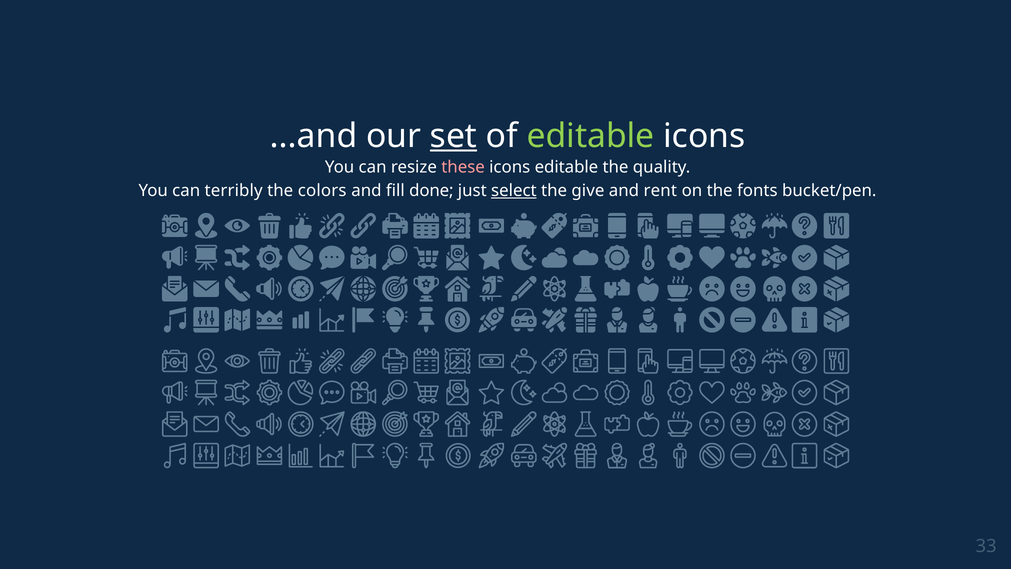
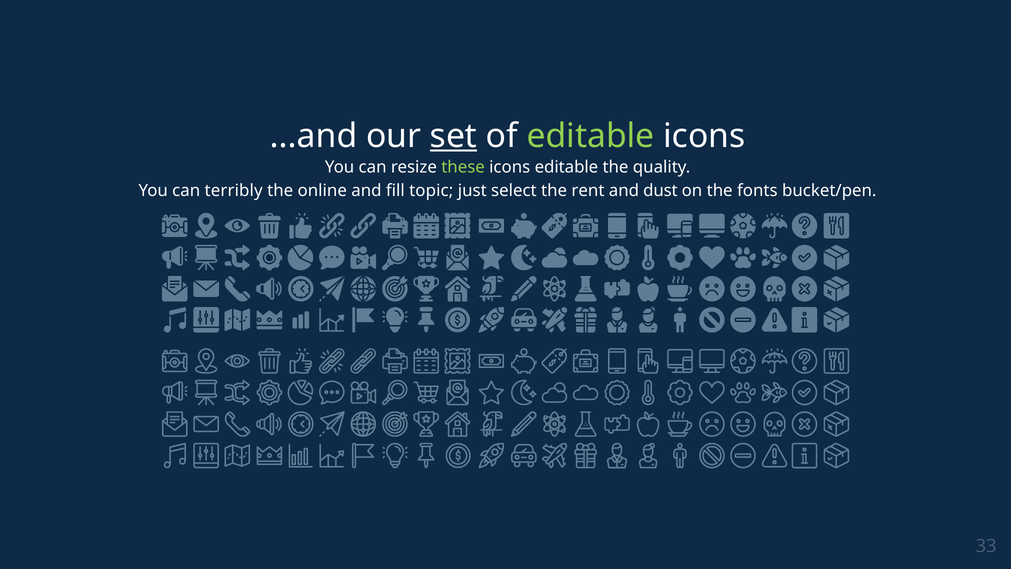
these colour: pink -> light green (463, 167)
colors: colors -> online (322, 191)
done: done -> topic (431, 191)
select underline: present -> none (514, 191)
give: give -> rent (588, 191)
rent: rent -> dust (660, 191)
